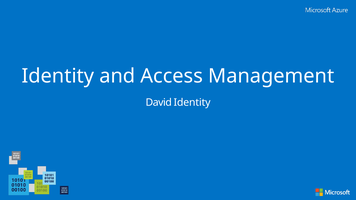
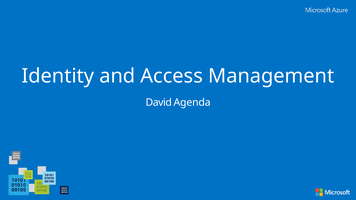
David Identity: Identity -> Agenda (192, 103)
